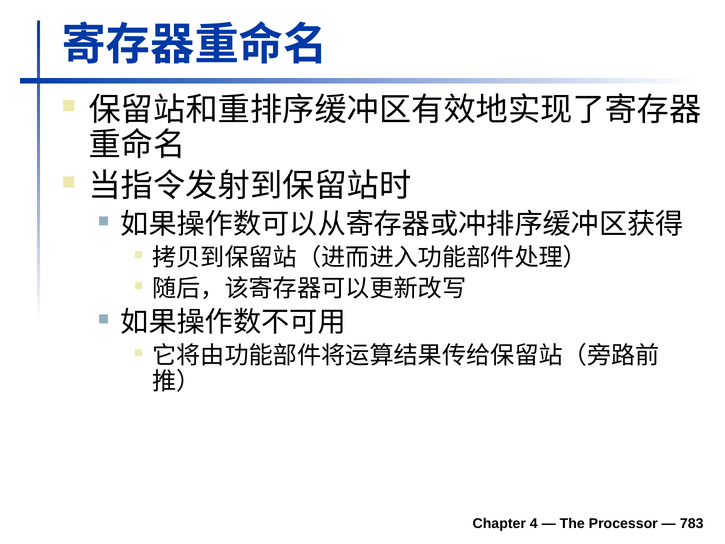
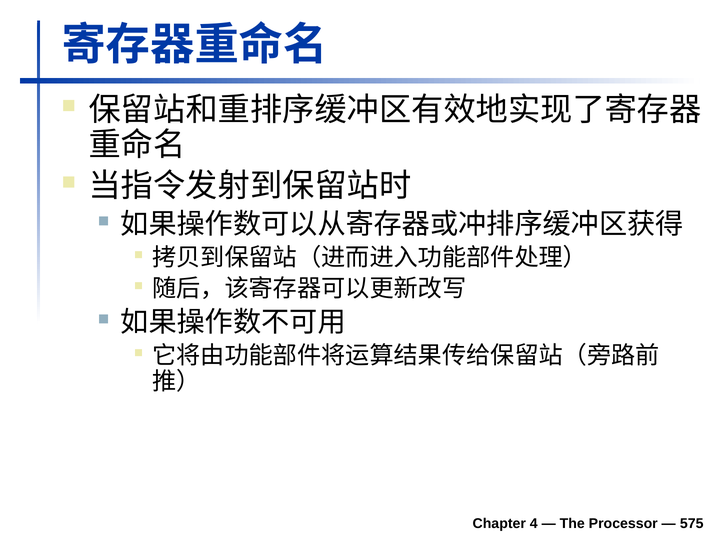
783: 783 -> 575 (692, 523)
